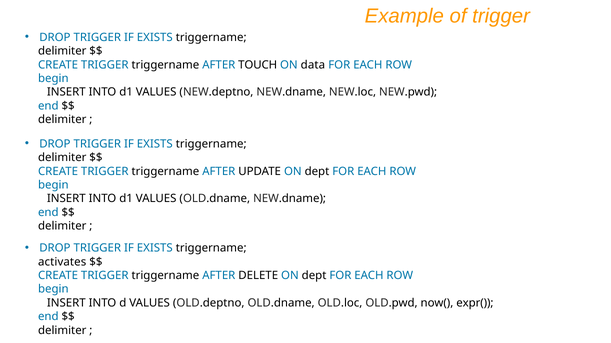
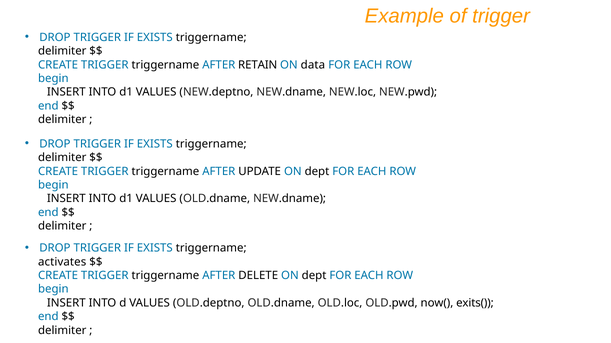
TOUCH: TOUCH -> RETAIN (258, 65)
expr(: expr( -> exits( (475, 304)
